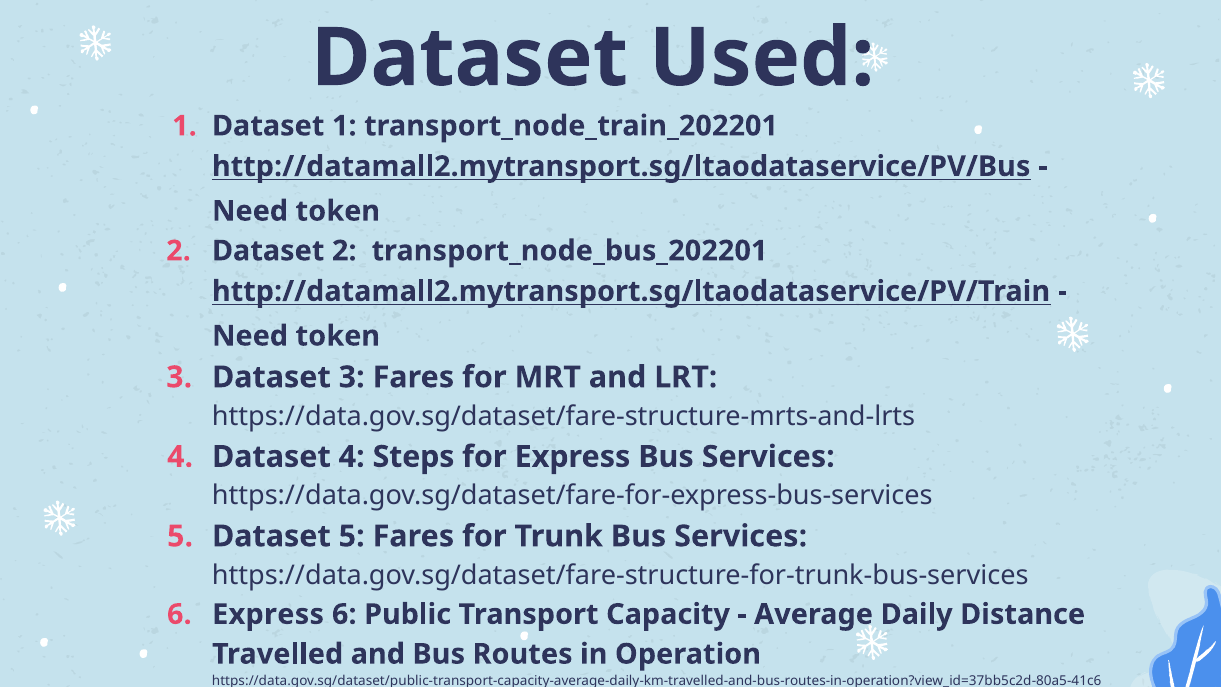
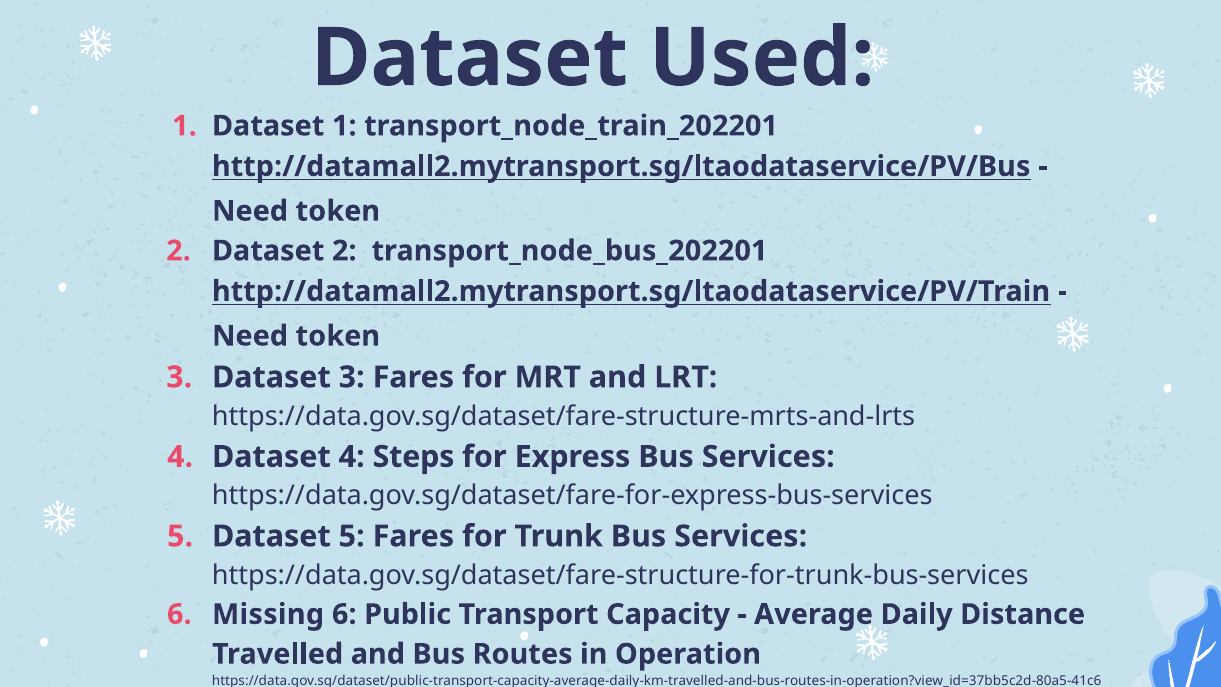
6 Express: Express -> Missing (268, 614)
